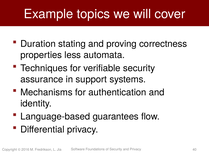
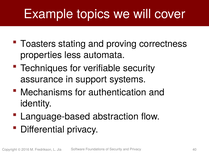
Duration: Duration -> Toasters (38, 44)
guarantees: guarantees -> abstraction (116, 116)
